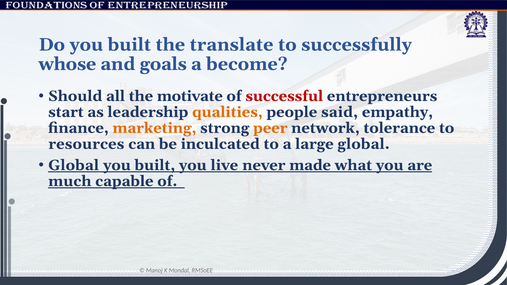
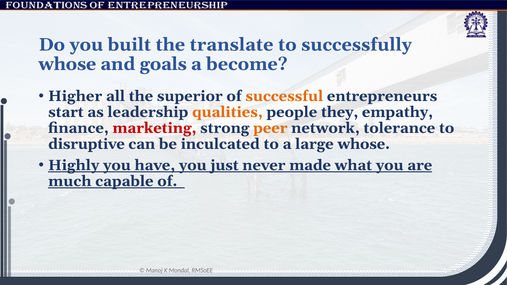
Should: Should -> Higher (75, 96)
motivate: motivate -> superior (190, 96)
successful colour: red -> orange (284, 96)
said: said -> they (340, 112)
marketing colour: orange -> red (154, 128)
resources: resources -> disruptive (86, 144)
large global: global -> whose (364, 144)
Global: Global -> Highly (74, 165)
built: built -> have (155, 165)
live: live -> just (225, 165)
